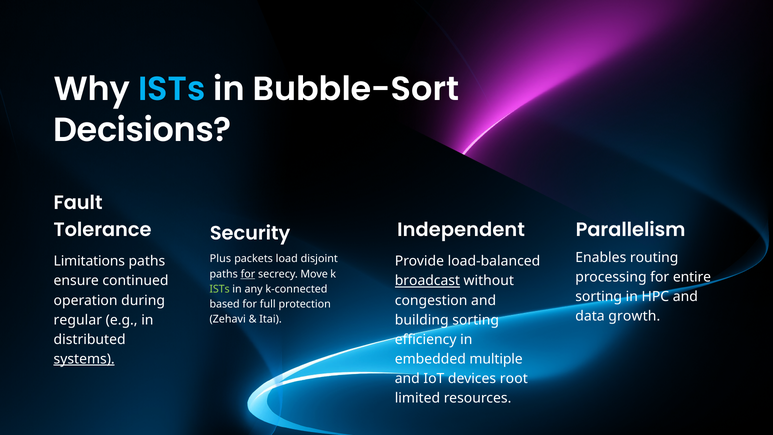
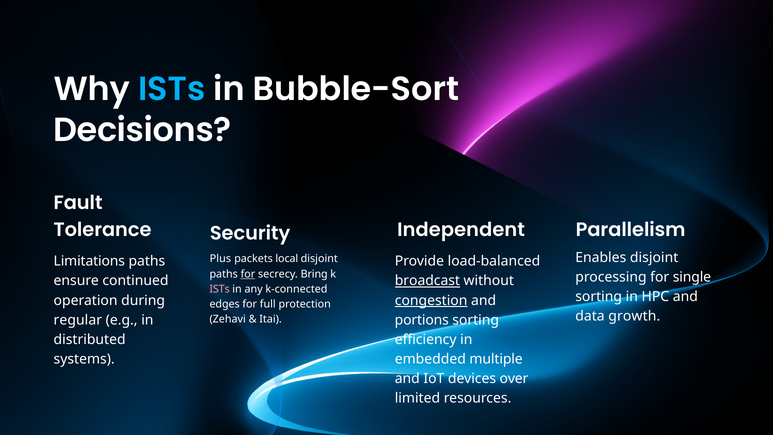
Enables routing: routing -> disjoint (654, 258)
load: load -> local (287, 259)
Move: Move -> Bring (314, 274)
entire: entire -> single (692, 277)
ISTs colour: light green -> pink (220, 289)
congestion underline: none -> present (431, 300)
based: based -> edges (225, 304)
building: building -> portions (422, 320)
systems underline: present -> none (84, 359)
root: root -> over (514, 378)
